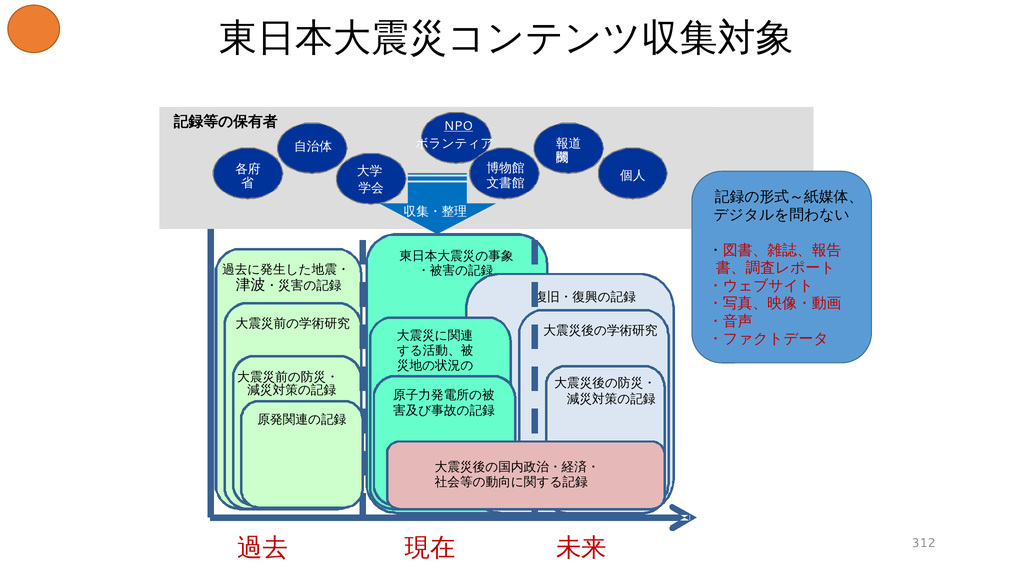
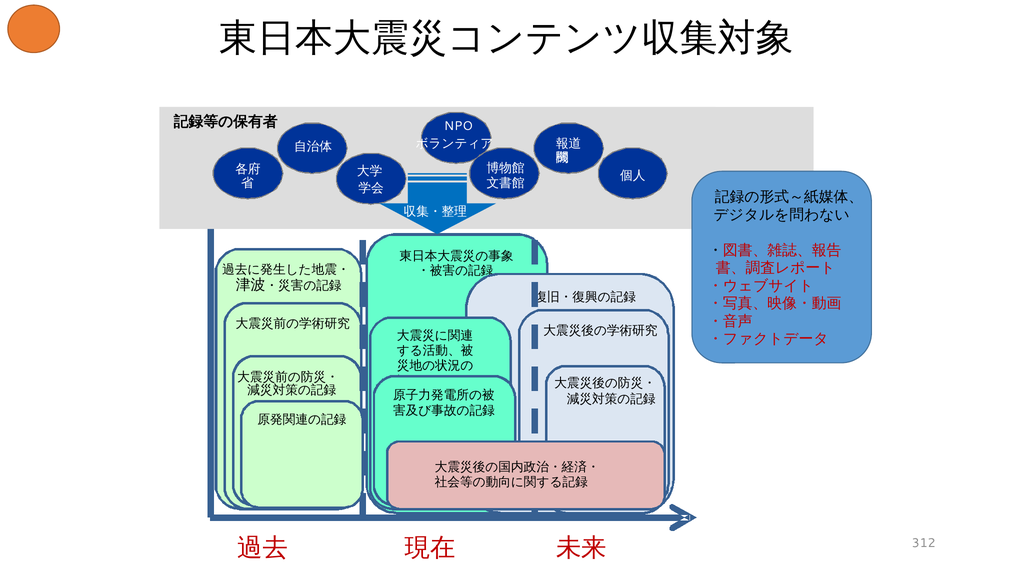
NPO underline: present -> none (458, 126)
